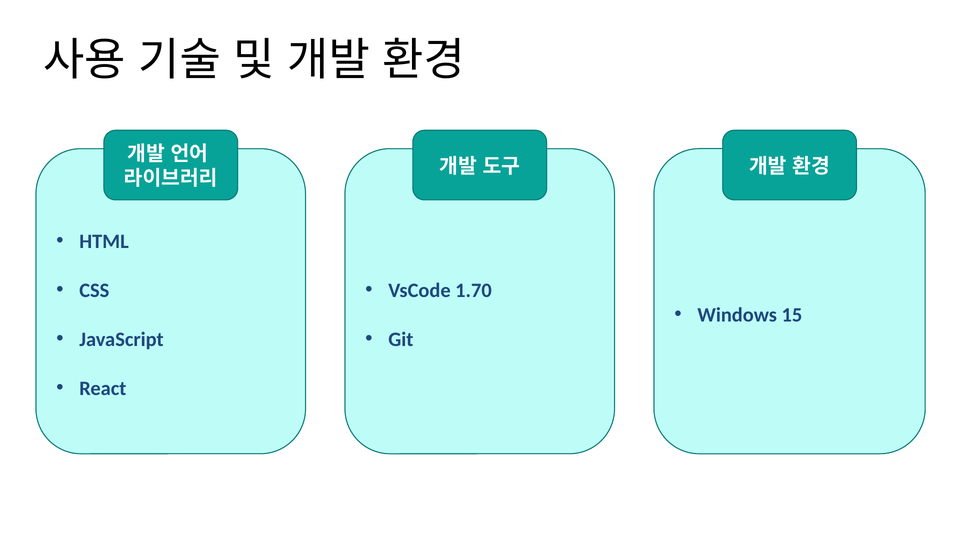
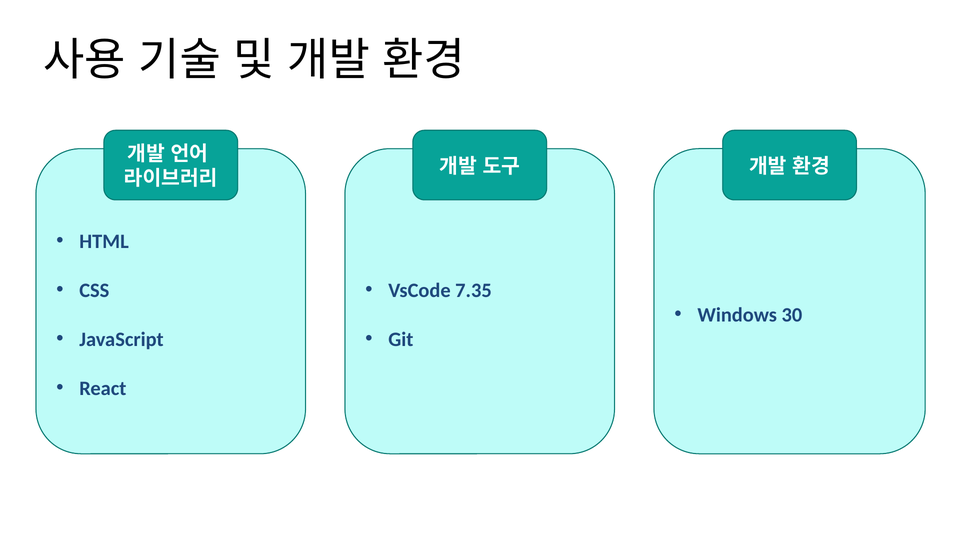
1.70: 1.70 -> 7.35 (473, 290)
15: 15 -> 30 (792, 315)
